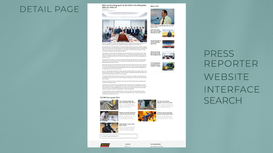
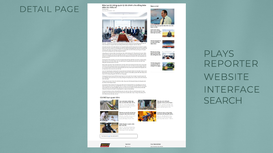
PRESS: PRESS -> PLAYS (219, 54)
